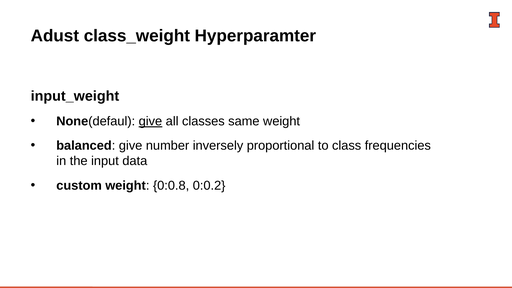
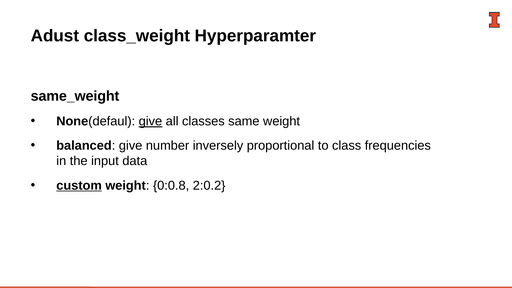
input_weight: input_weight -> same_weight (75, 96)
custom underline: none -> present (79, 185)
0:0.2: 0:0.2 -> 2:0.2 (209, 185)
